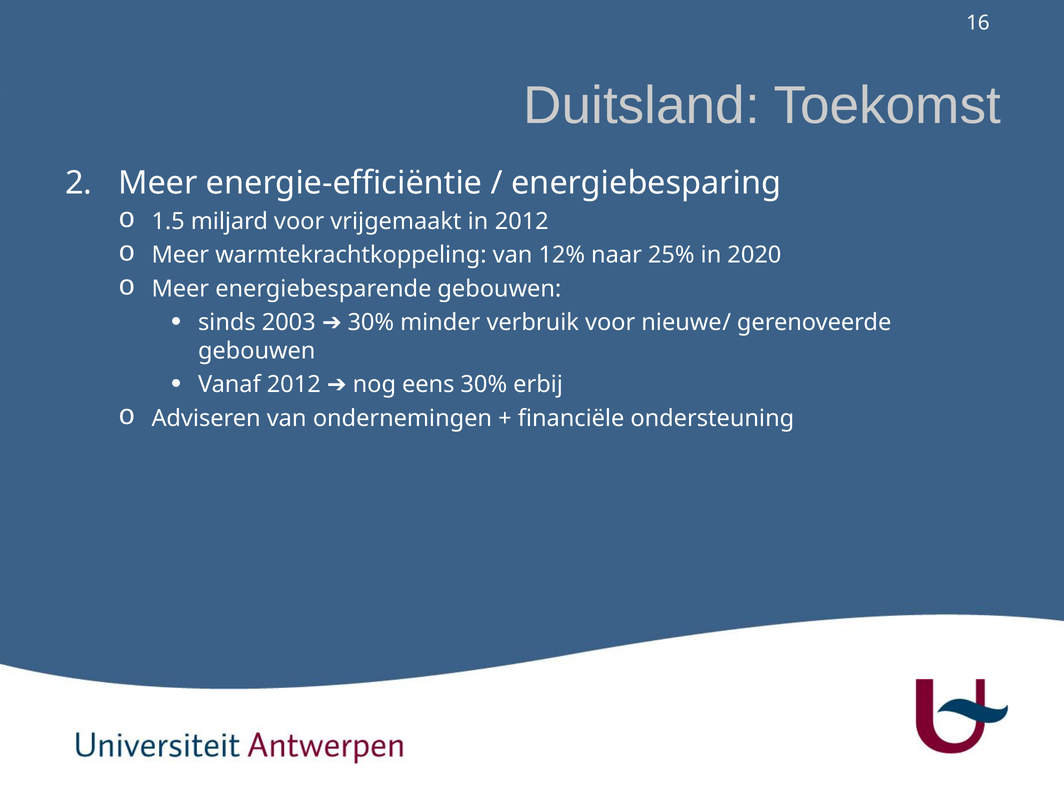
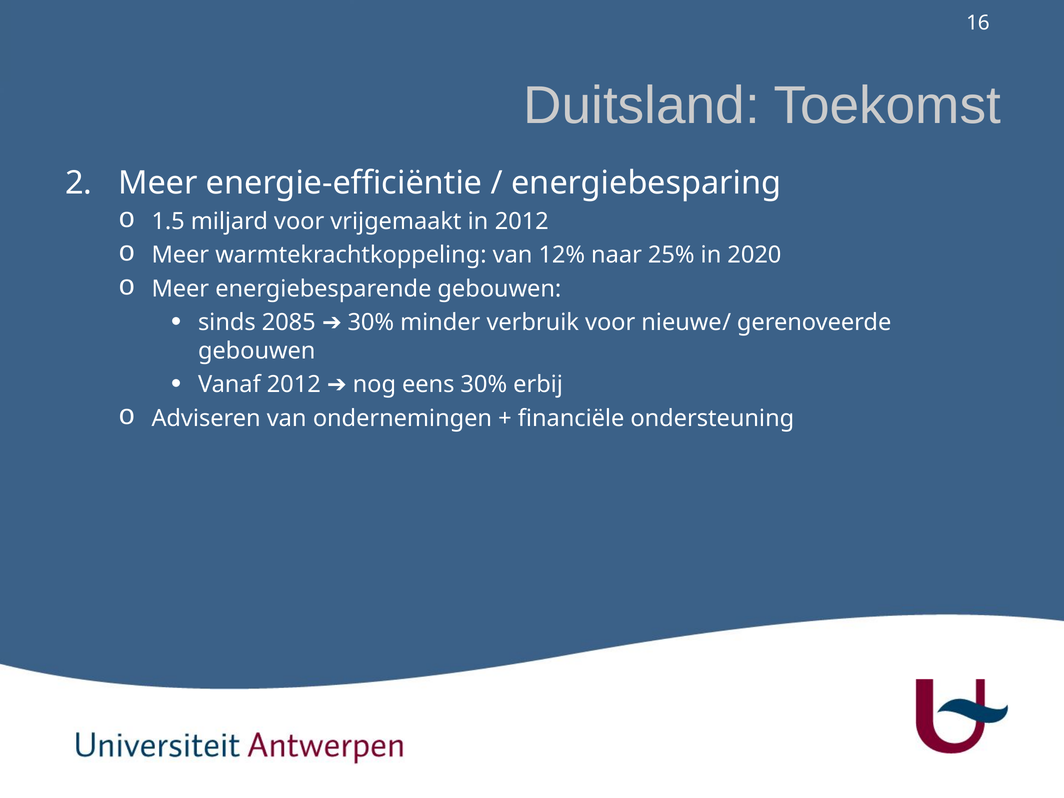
2003: 2003 -> 2085 (289, 323)
